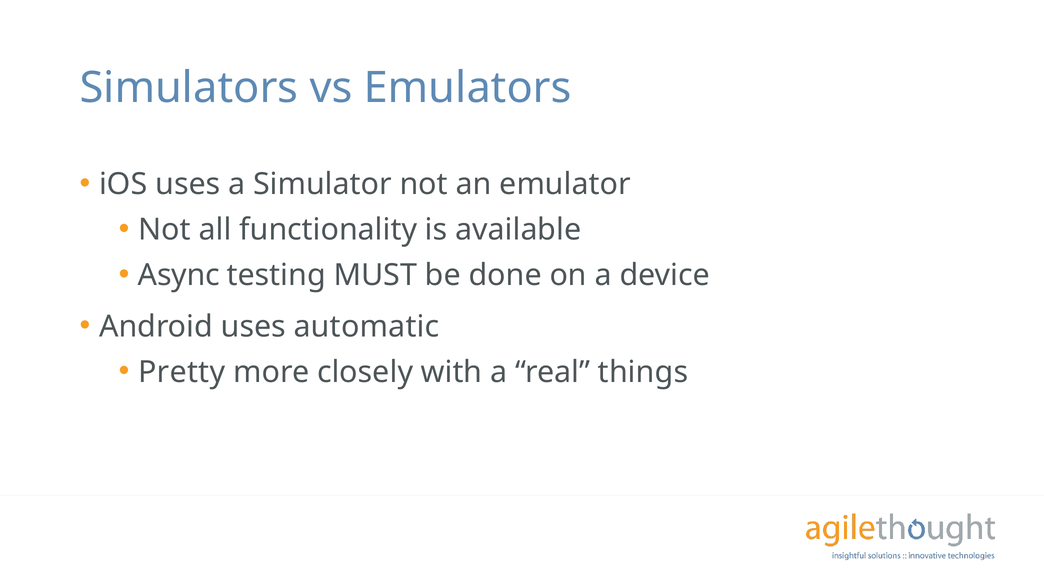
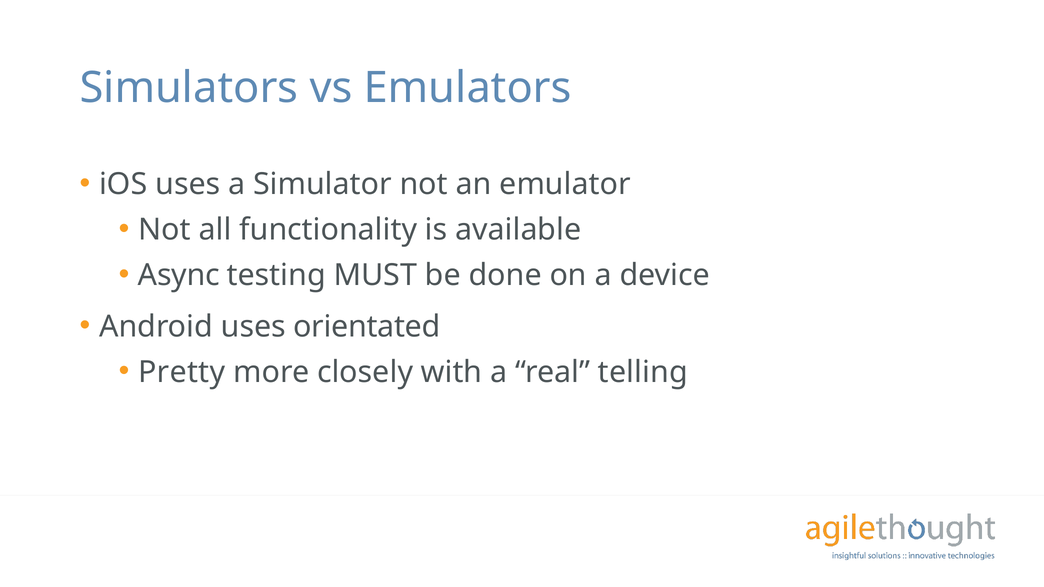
automatic: automatic -> orientated (367, 327)
things: things -> telling (643, 372)
